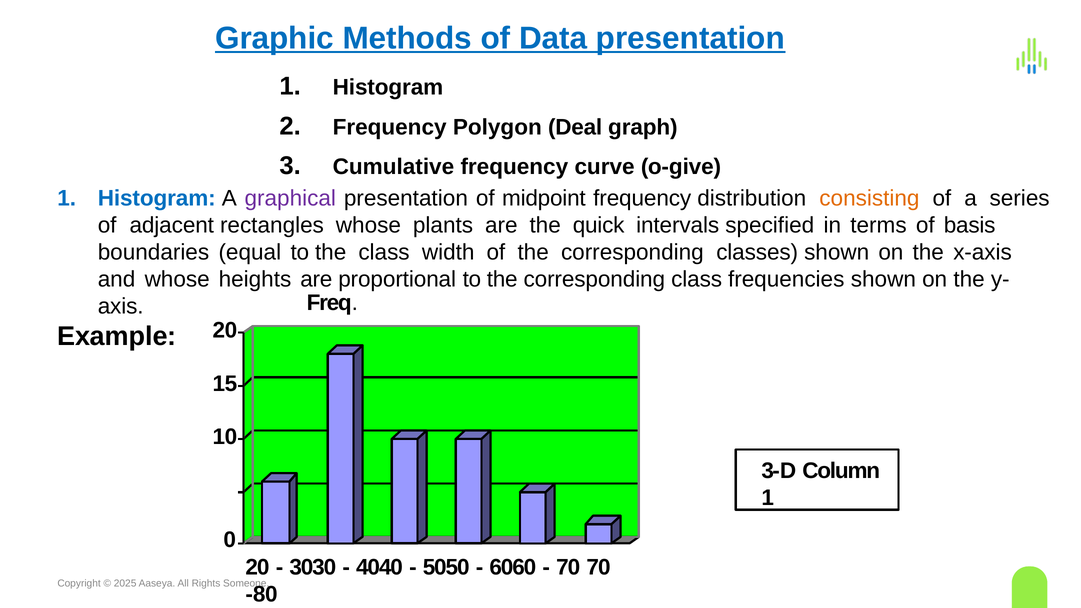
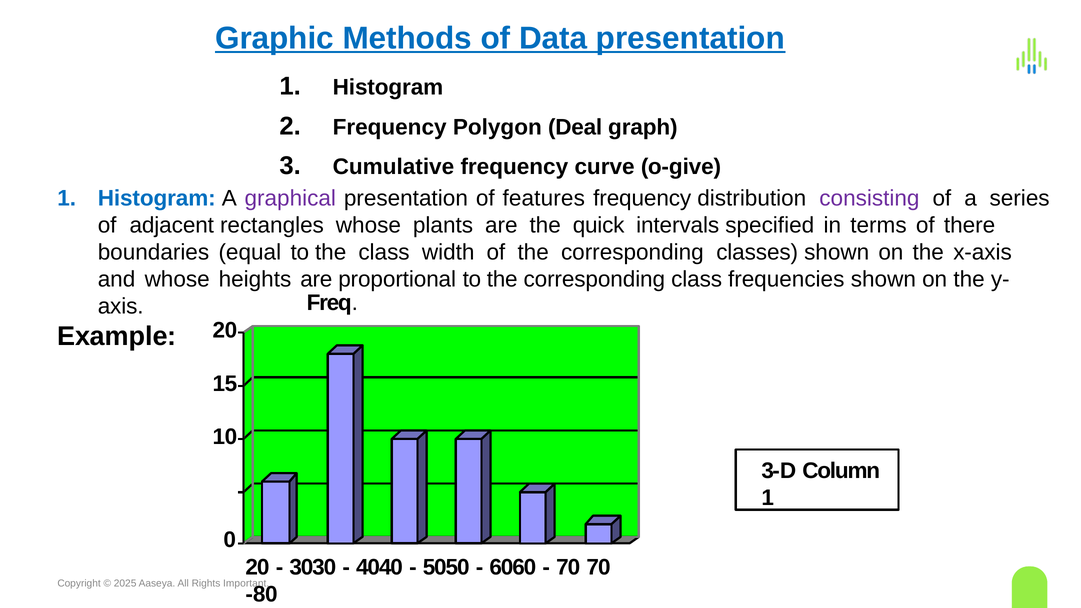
midpoint: midpoint -> features (544, 198)
consisting colour: orange -> purple (869, 198)
basis: basis -> there (970, 225)
Someone: Someone -> Important (246, 583)
